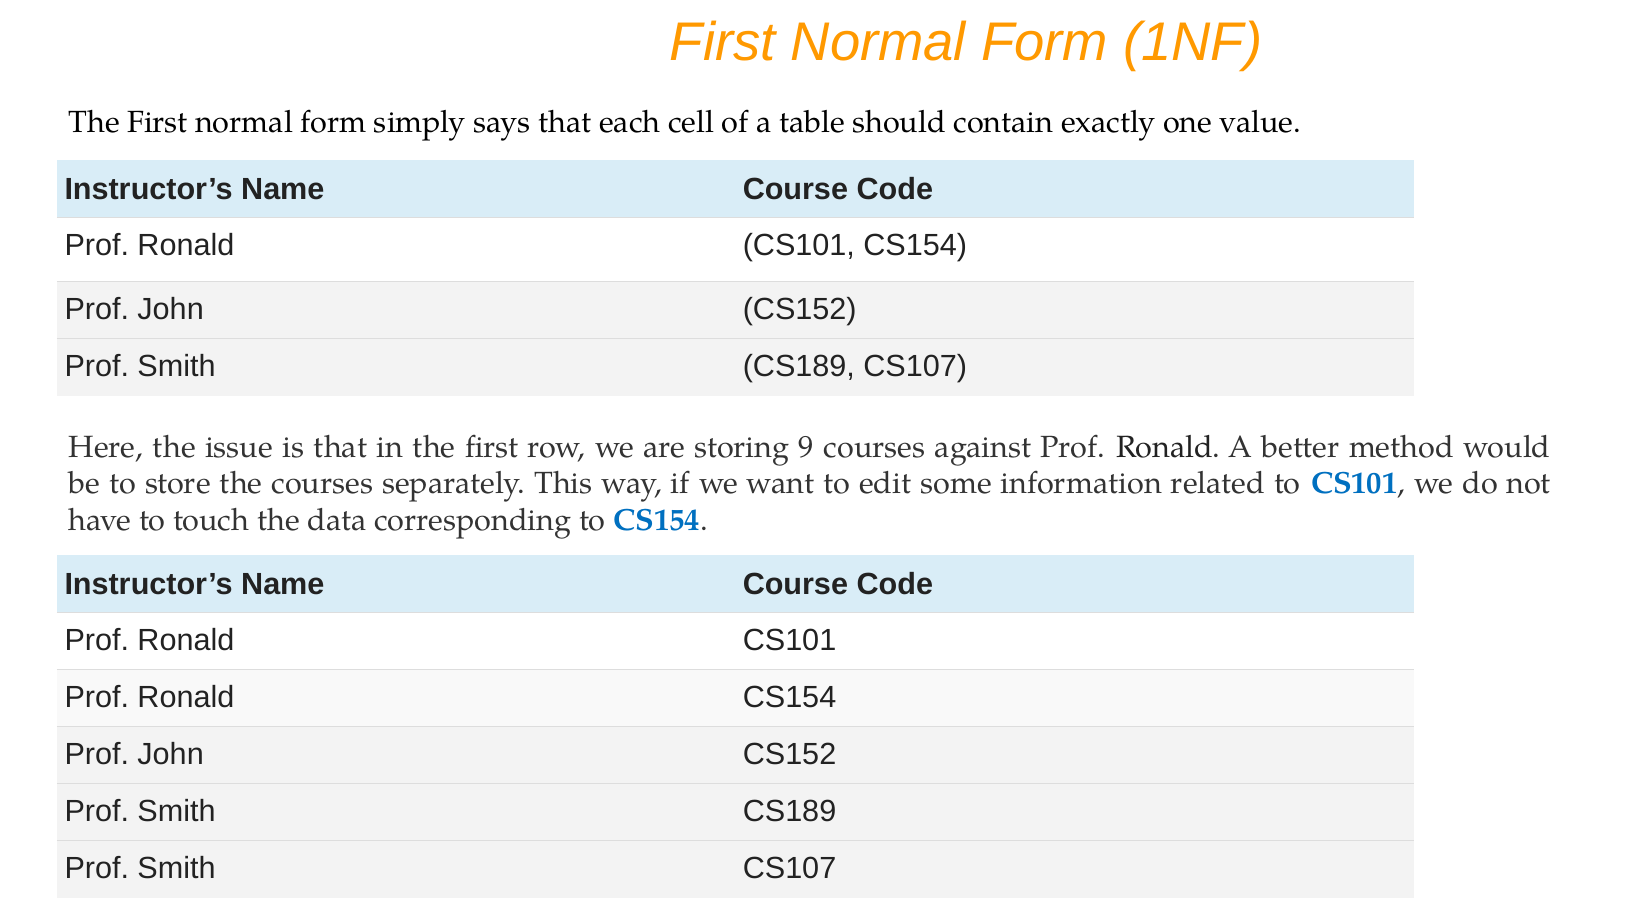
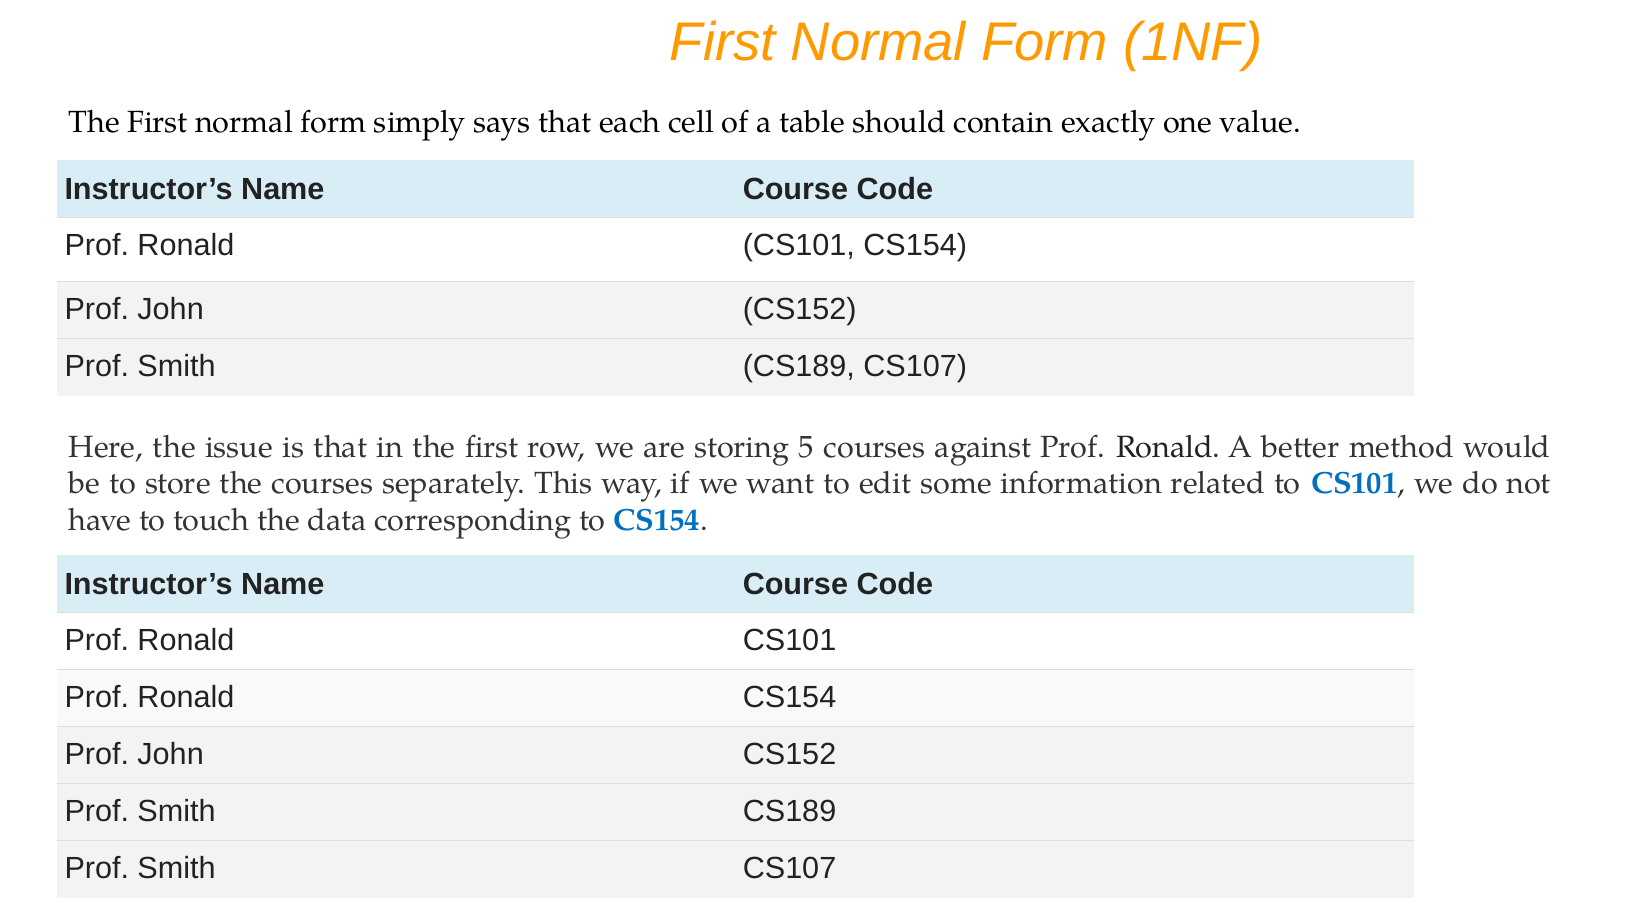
9: 9 -> 5 (807, 447)
